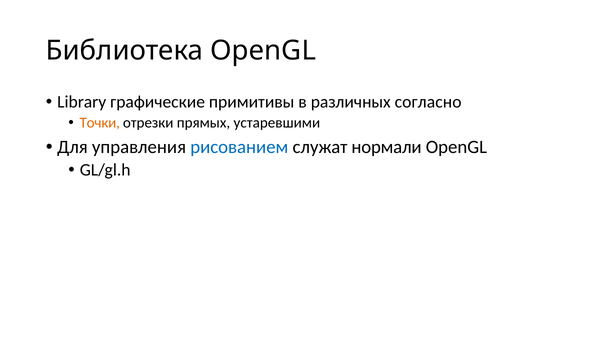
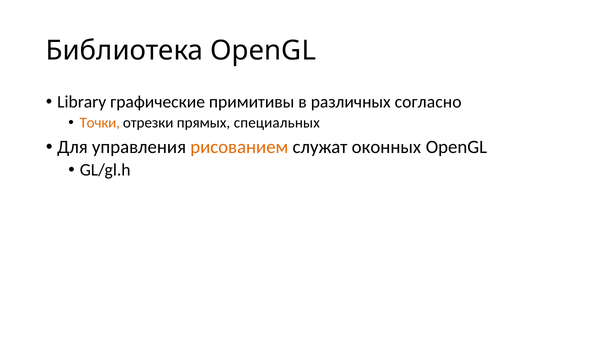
устаревшими: устаревшими -> специальных (277, 123)
рисованием colour: blue -> orange (239, 147)
нормали: нормали -> оконных (386, 147)
